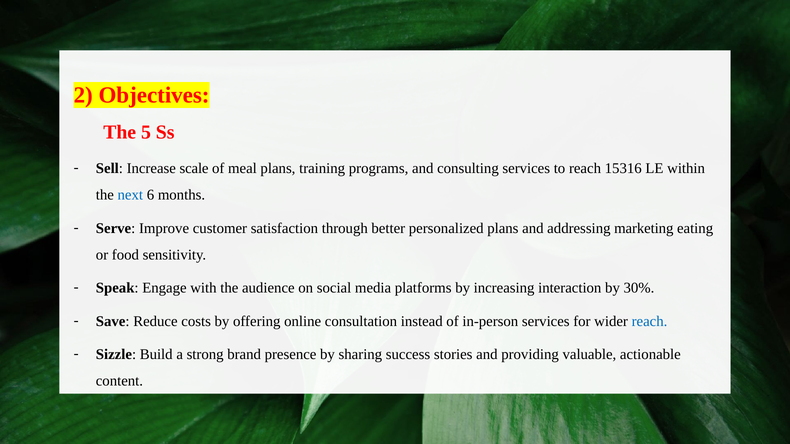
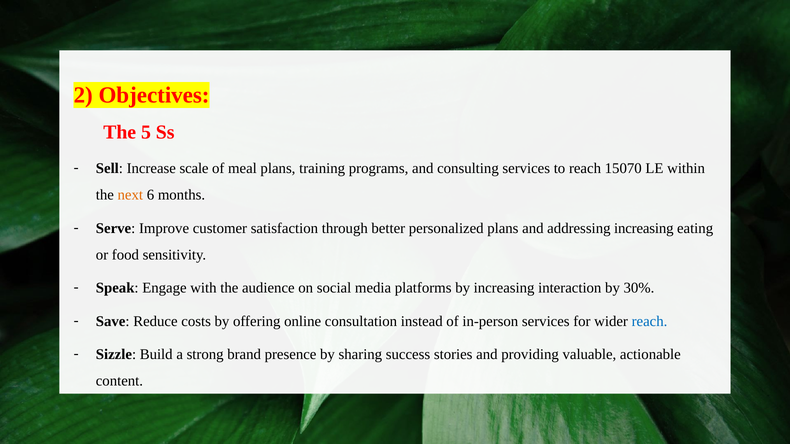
15316: 15316 -> 15070 (623, 168)
next colour: blue -> orange (130, 195)
addressing marketing: marketing -> increasing (644, 228)
